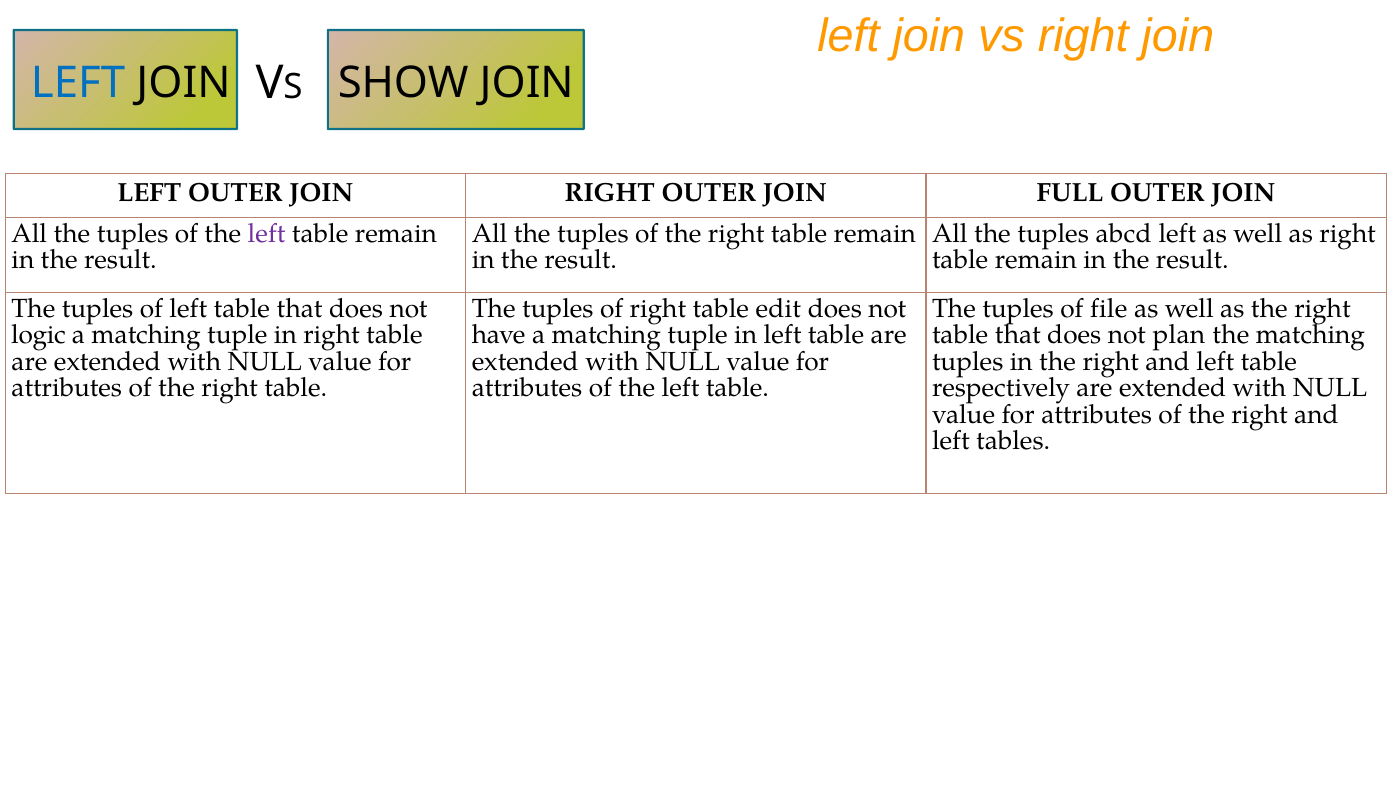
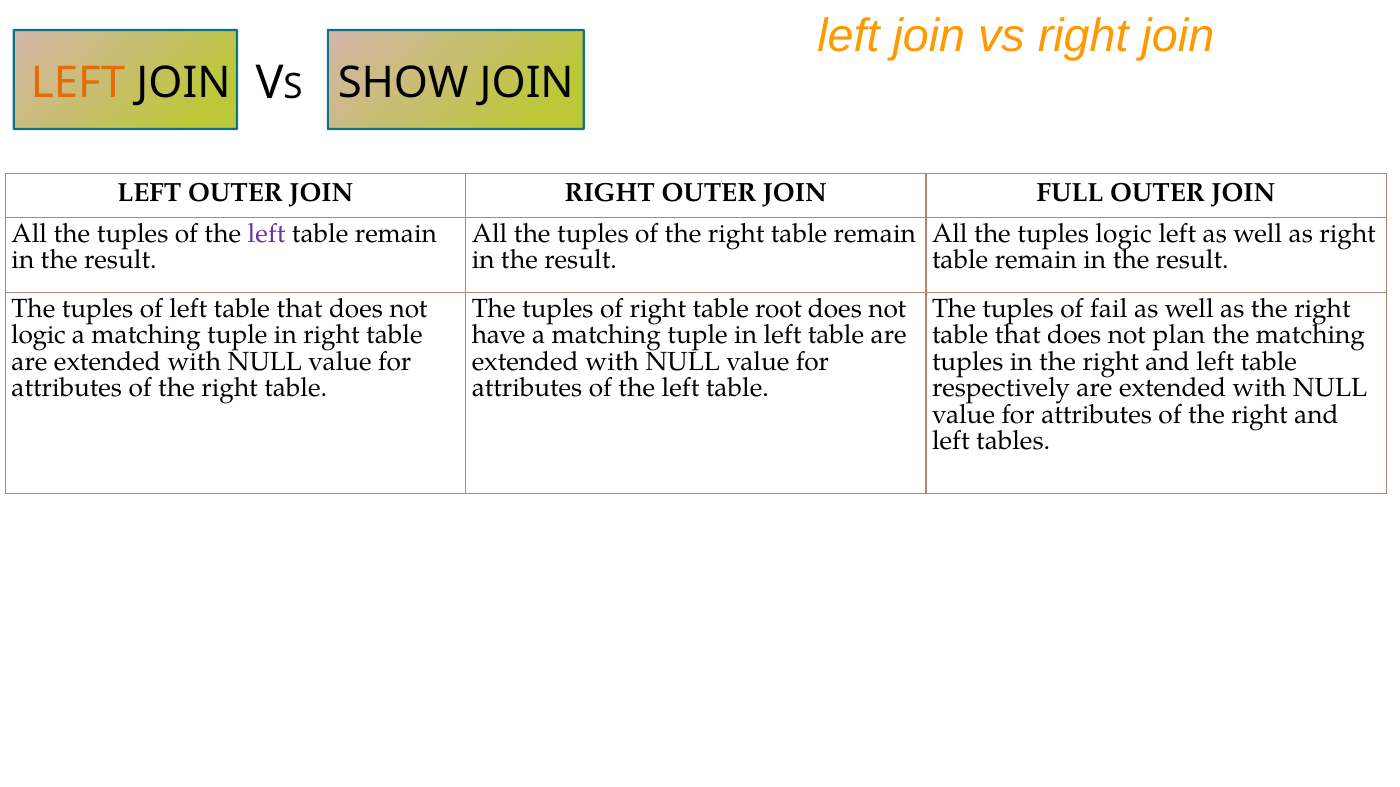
LEFT colour: blue -> orange (78, 83)
tuples abcd: abcd -> logic (1124, 234)
edit: edit -> root (779, 309)
file: file -> fail (1109, 309)
